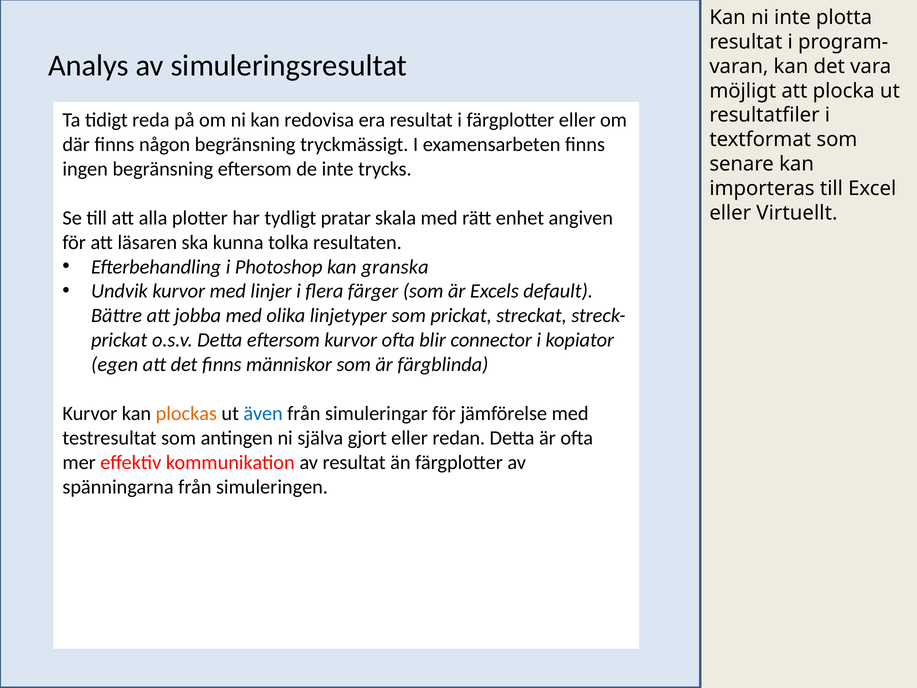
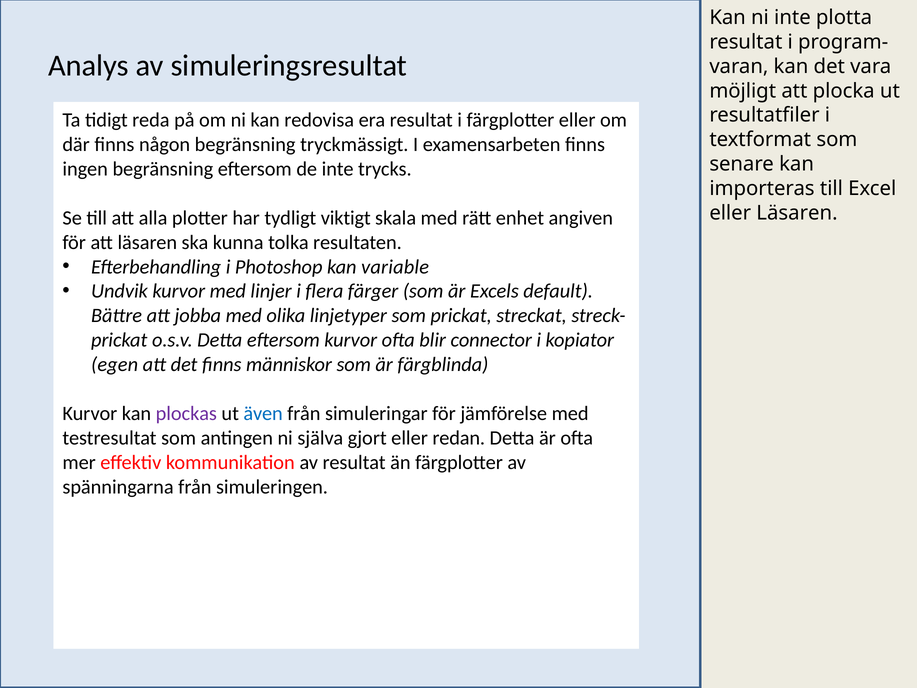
eller Virtuellt: Virtuellt -> Läsaren (797, 213)
pratar: pratar -> viktigt (346, 218)
granska: granska -> variable (395, 267)
plockas colour: orange -> purple (186, 413)
